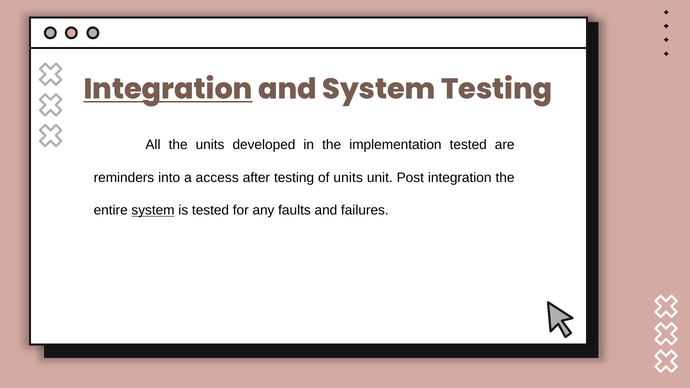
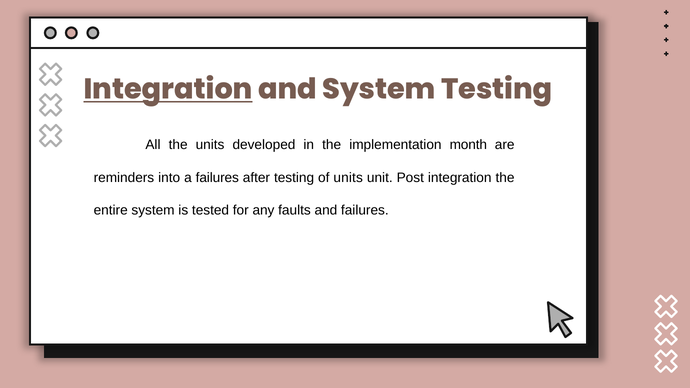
implementation tested: tested -> month (468, 145)
a access: access -> failures (217, 178)
system underline: present -> none (153, 210)
